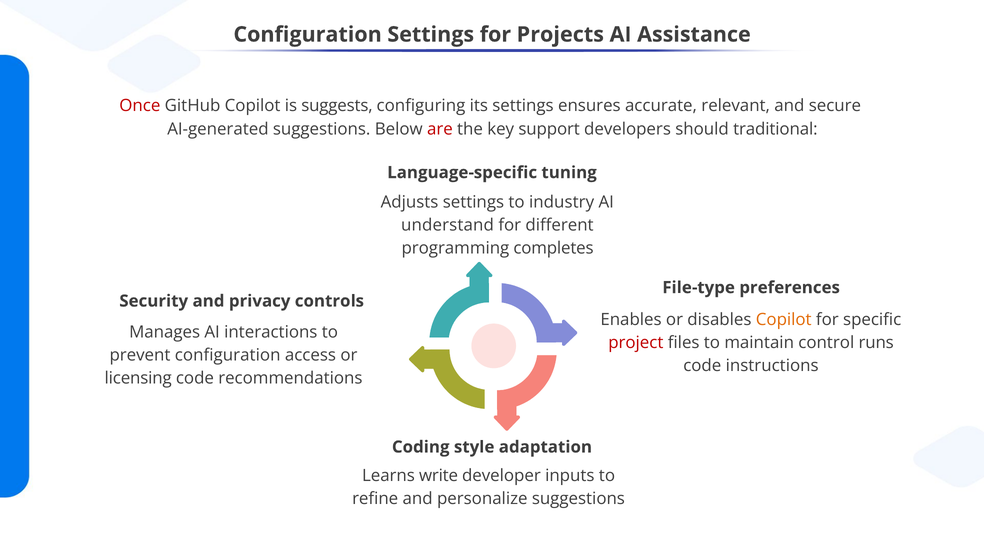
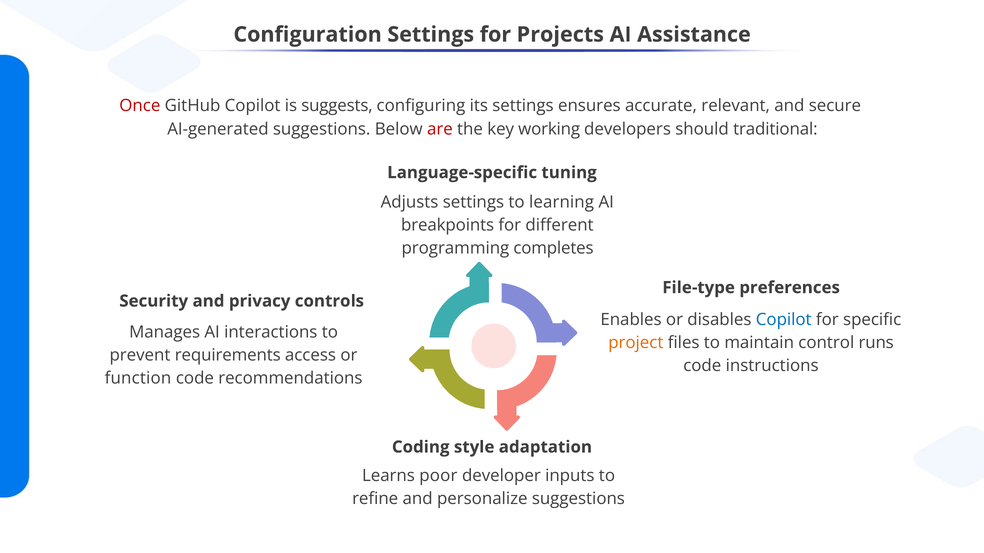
support: support -> working (549, 129)
industry: industry -> learning (562, 202)
understand: understand -> breakpoints (448, 225)
Copilot colour: orange -> blue (784, 320)
project colour: red -> orange (636, 343)
prevent configuration: configuration -> requirements (228, 355)
licensing: licensing -> function (138, 379)
write: write -> poor (438, 476)
